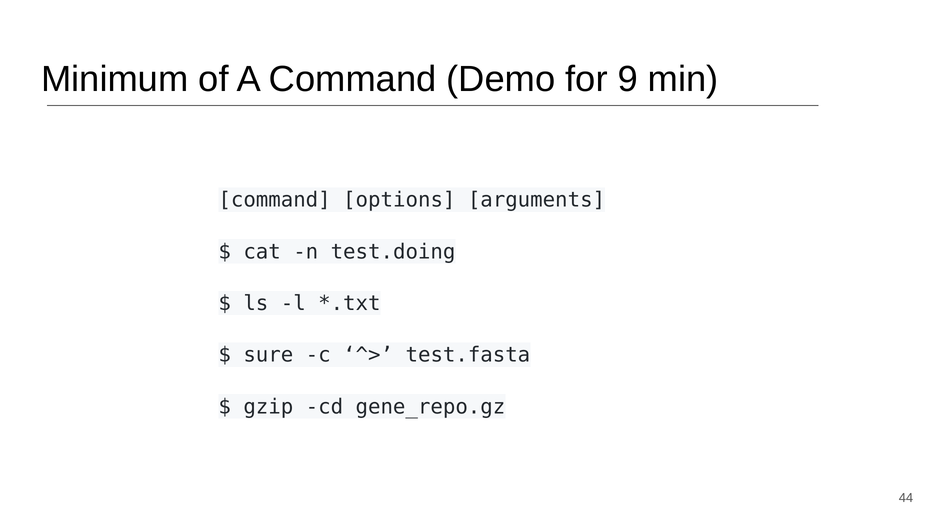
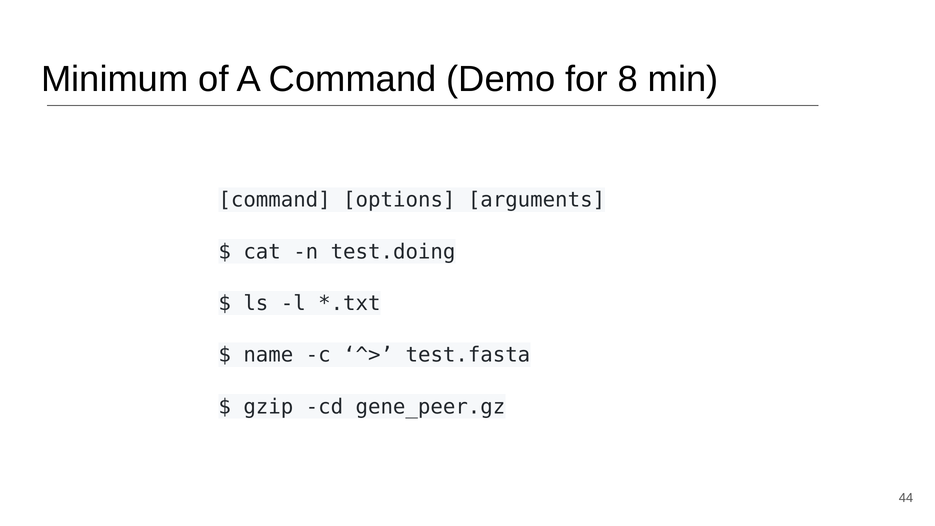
9: 9 -> 8 (628, 79)
sure: sure -> name (268, 355)
gene_repo.gz: gene_repo.gz -> gene_peer.gz (430, 407)
